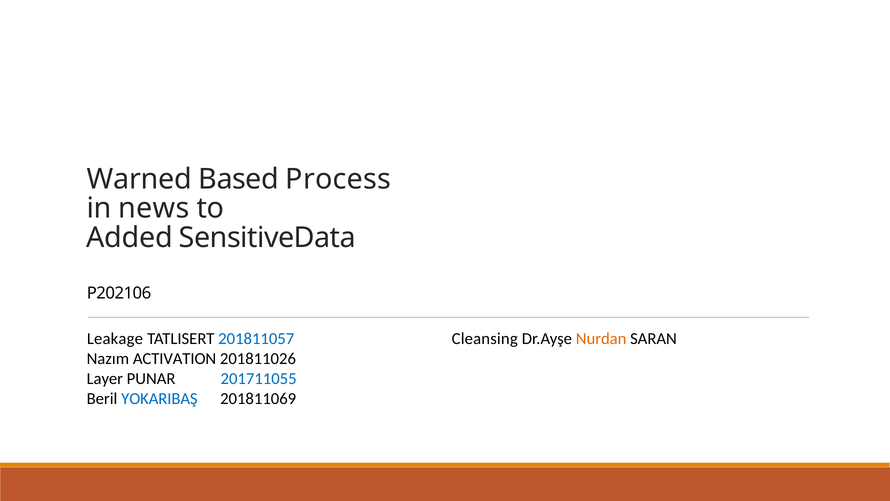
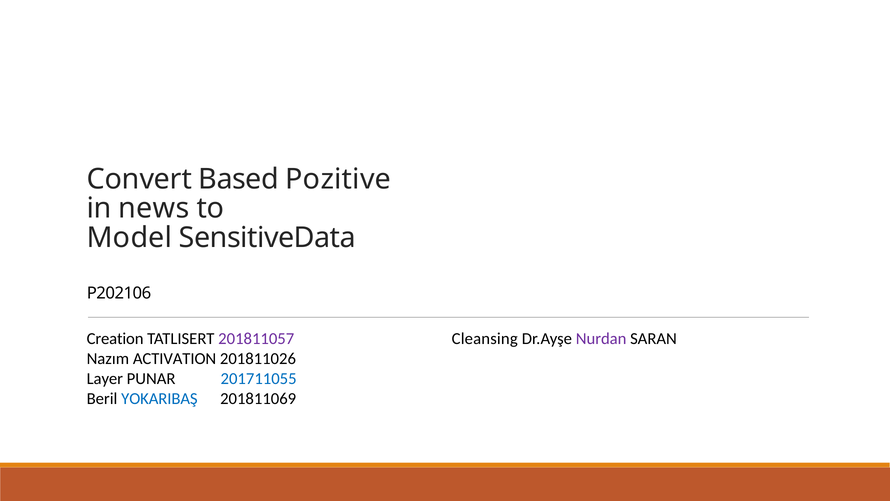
Warned: Warned -> Convert (139, 179)
Process: Process -> Pozitive (338, 179)
Added: Added -> Model (129, 238)
Leakage: Leakage -> Creation (115, 338)
201811057 colour: blue -> purple (256, 338)
Nurdan colour: orange -> purple (601, 338)
